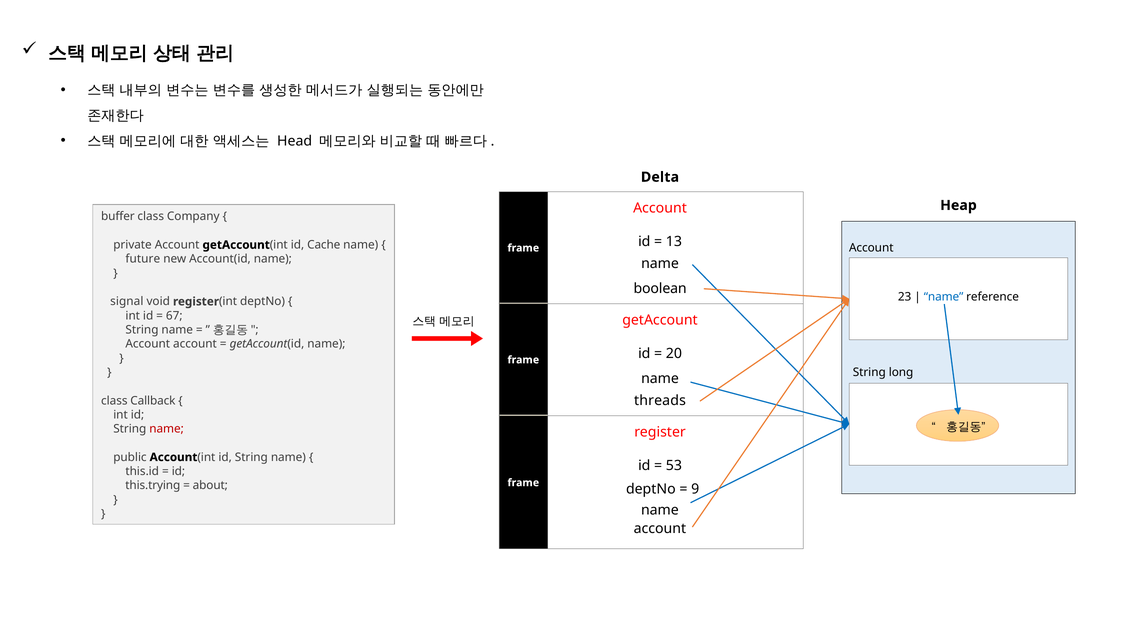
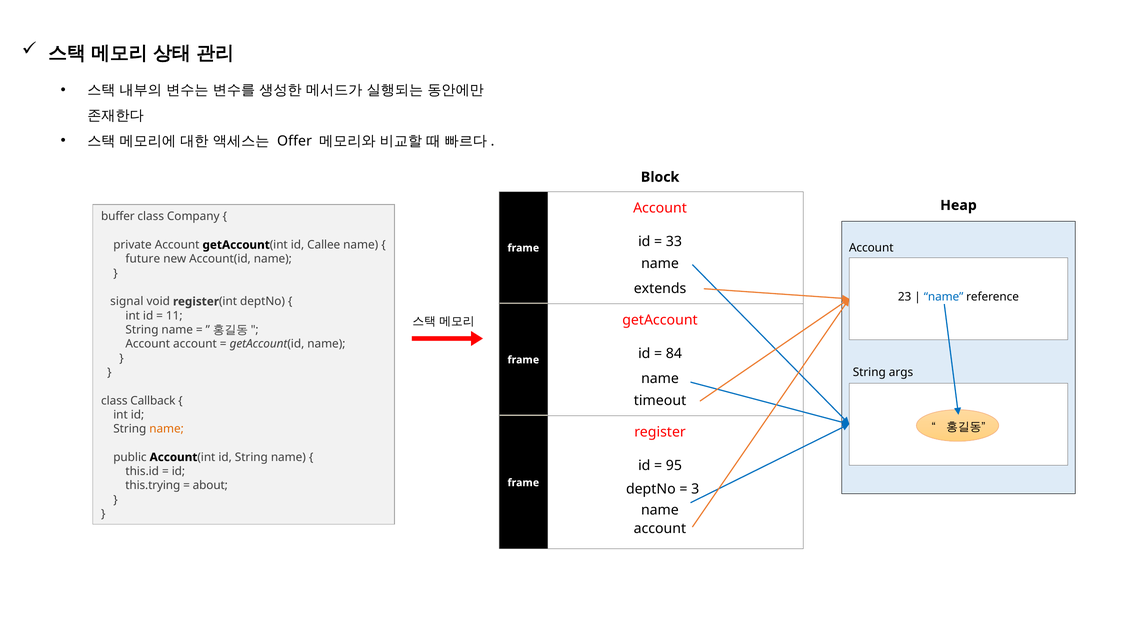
Head: Head -> Offer (295, 141)
Delta: Delta -> Block (660, 177)
13: 13 -> 33 (674, 242)
Cache: Cache -> Callee (324, 245)
boolean: boolean -> extends (660, 289)
67: 67 -> 11 (174, 316)
20: 20 -> 84 (674, 353)
long: long -> args (901, 372)
threads: threads -> timeout (660, 401)
name colour: red -> orange (167, 429)
53: 53 -> 95 (674, 465)
9: 9 -> 3 (695, 489)
